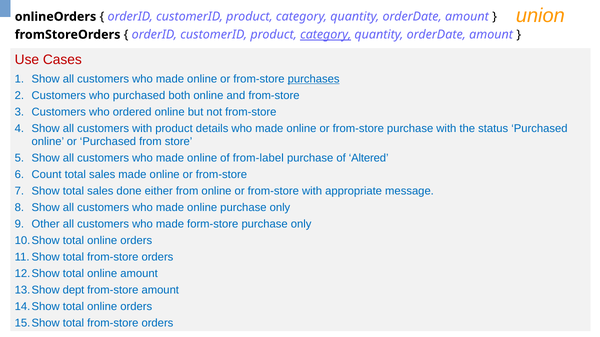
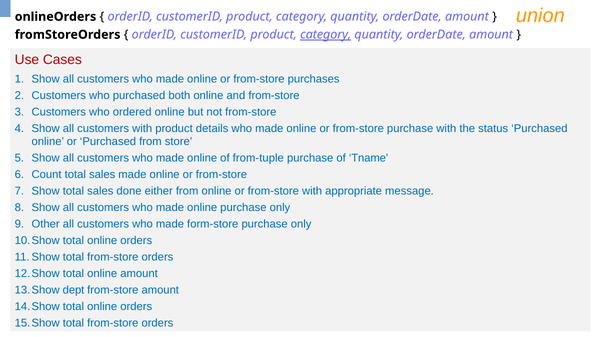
purchases underline: present -> none (314, 79)
from-label: from-label -> from-tuple (258, 158)
Altered: Altered -> Tname (369, 158)
